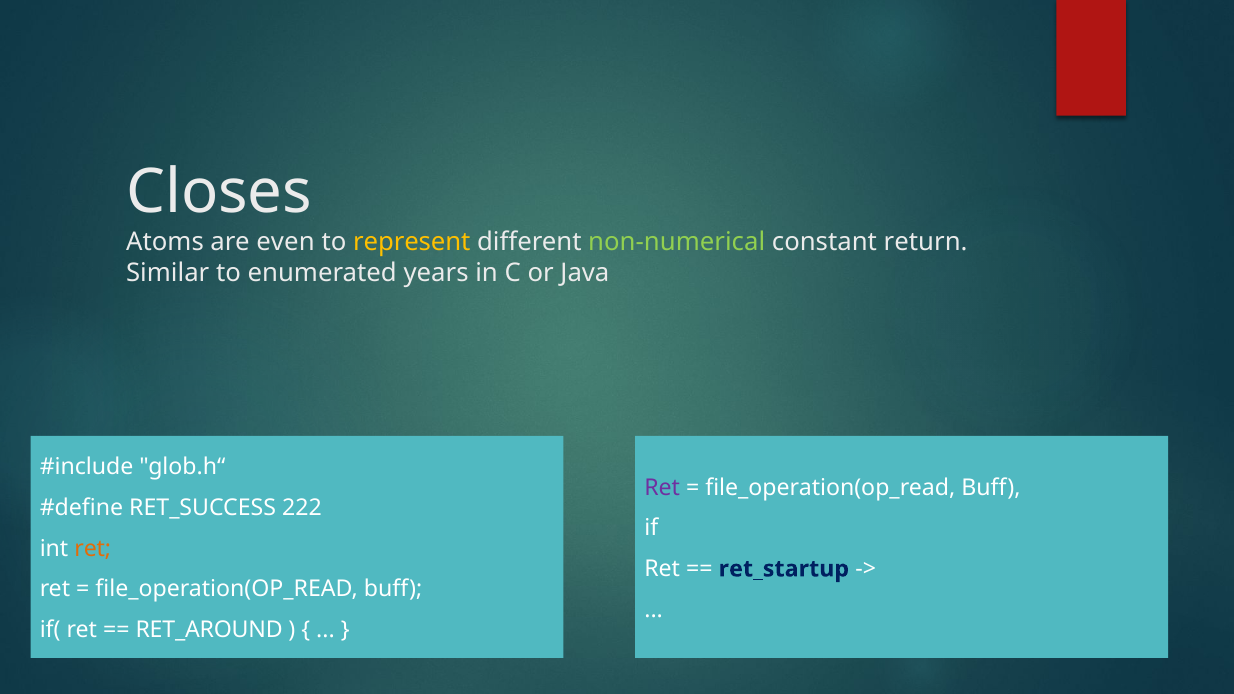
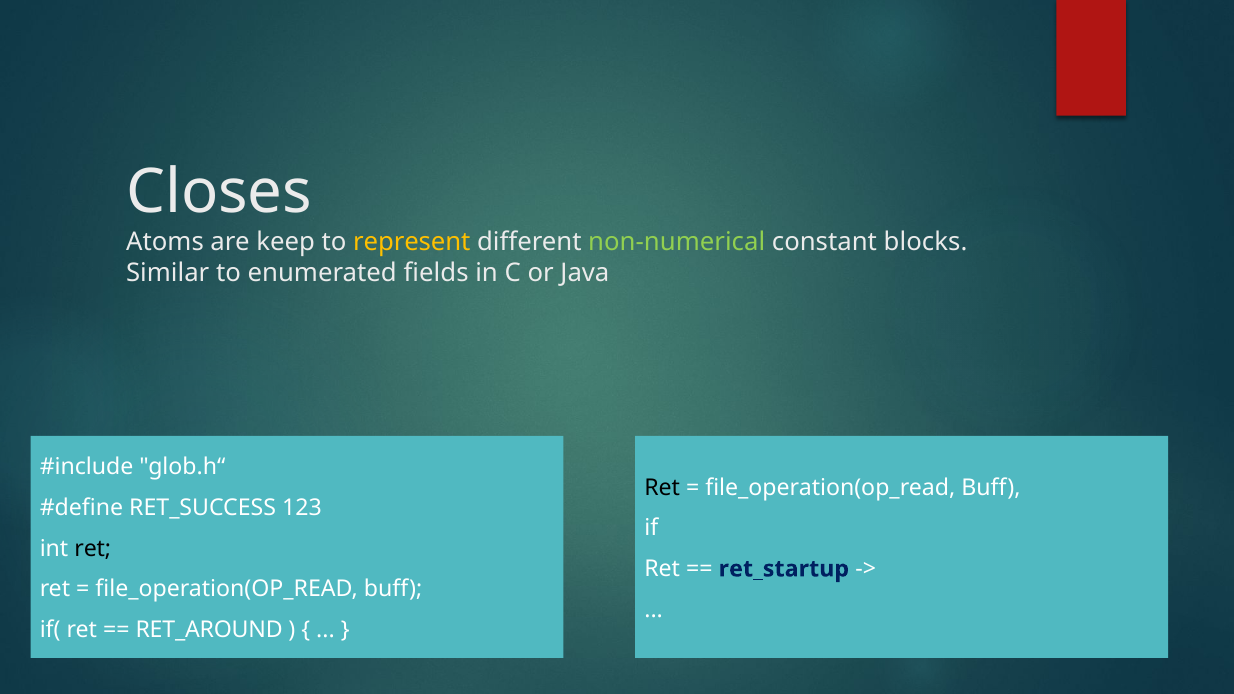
even: even -> keep (286, 242)
return: return -> blocks (926, 242)
years: years -> fields (436, 273)
Ret colour: purple -> black (662, 488)
222: 222 -> 123 (302, 508)
ret colour: orange -> black (93, 549)
